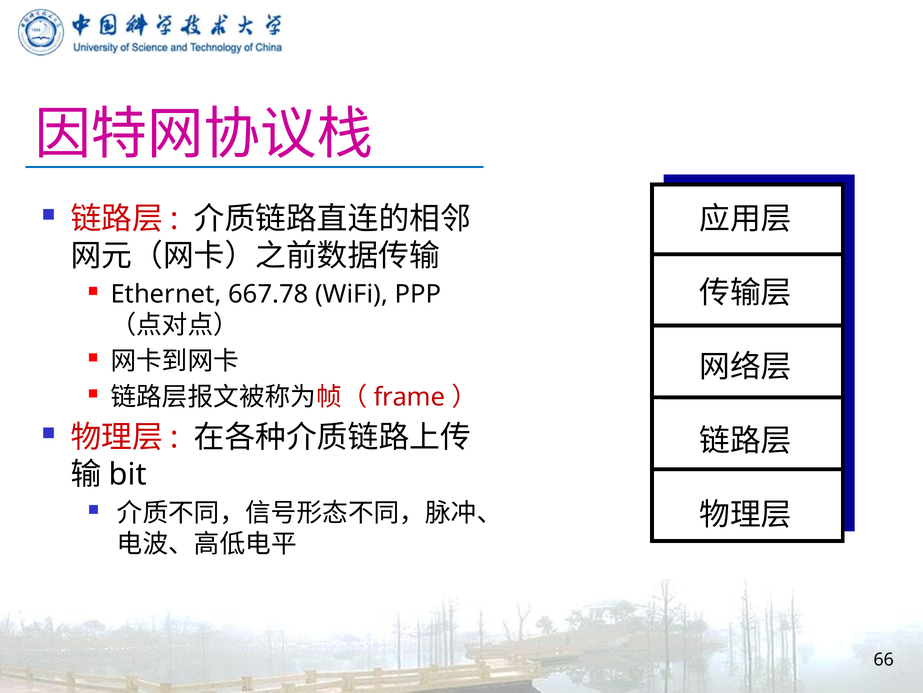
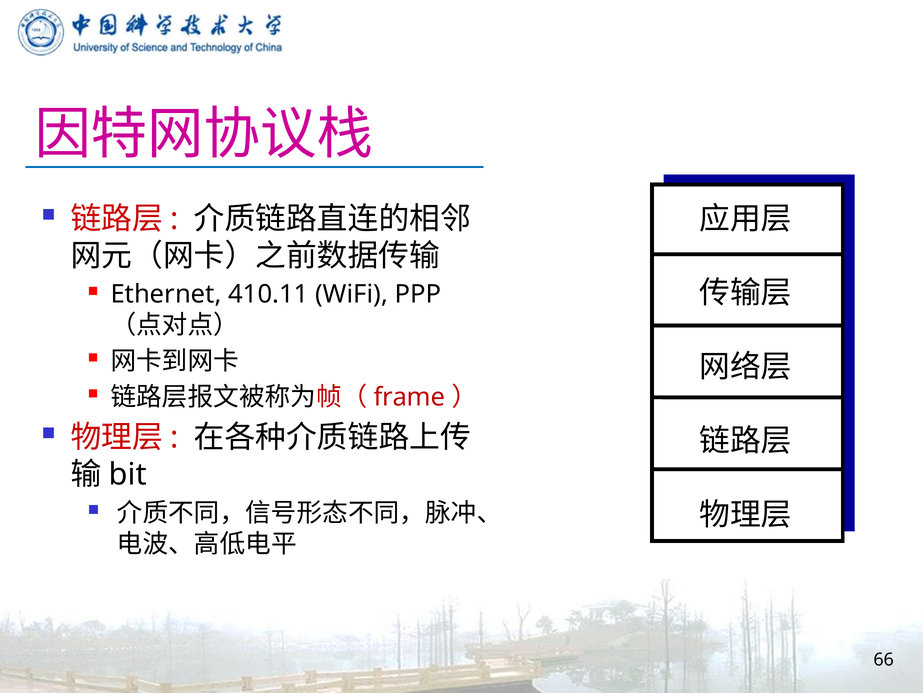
667.78: 667.78 -> 410.11 (268, 294)
